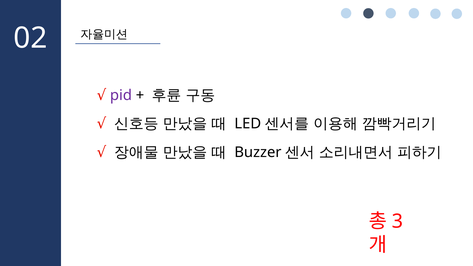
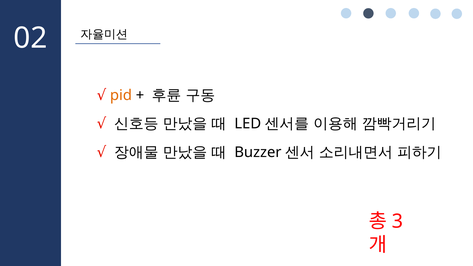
pid colour: purple -> orange (121, 95)
